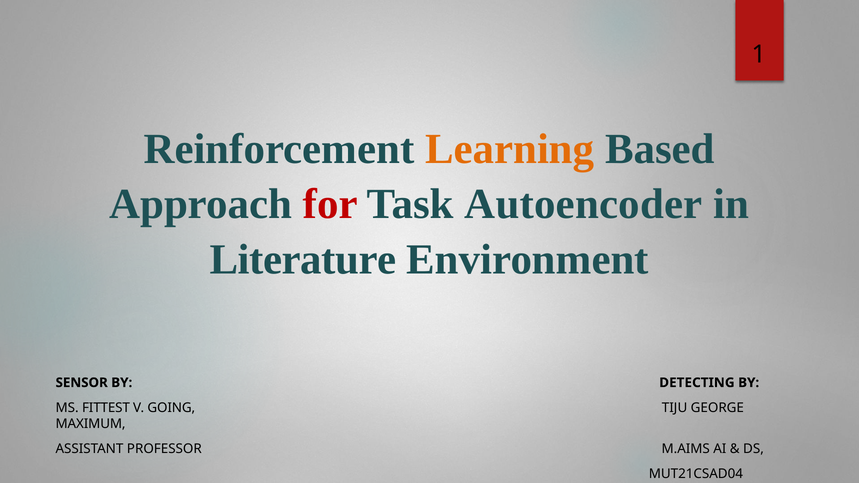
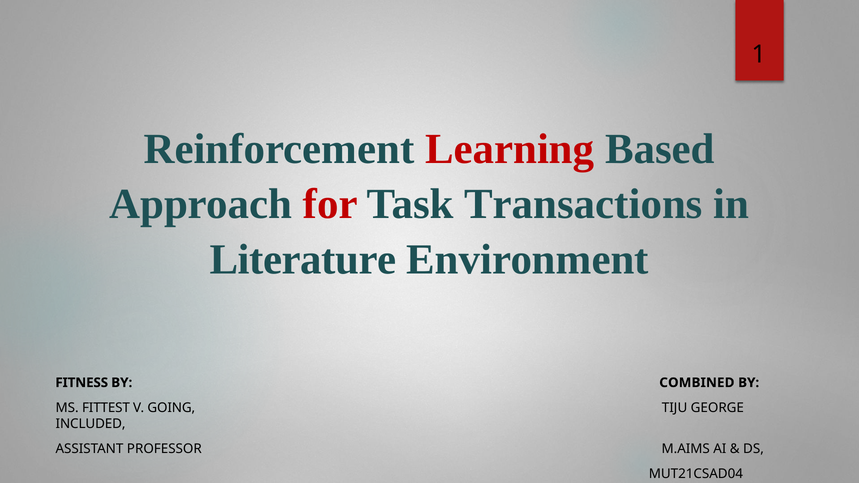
Learning colour: orange -> red (510, 149)
Autoencoder: Autoencoder -> Transactions (583, 204)
SENSOR: SENSOR -> FITNESS (82, 383)
DETECTING: DETECTING -> COMBINED (697, 383)
MAXIMUM: MAXIMUM -> INCLUDED (91, 424)
